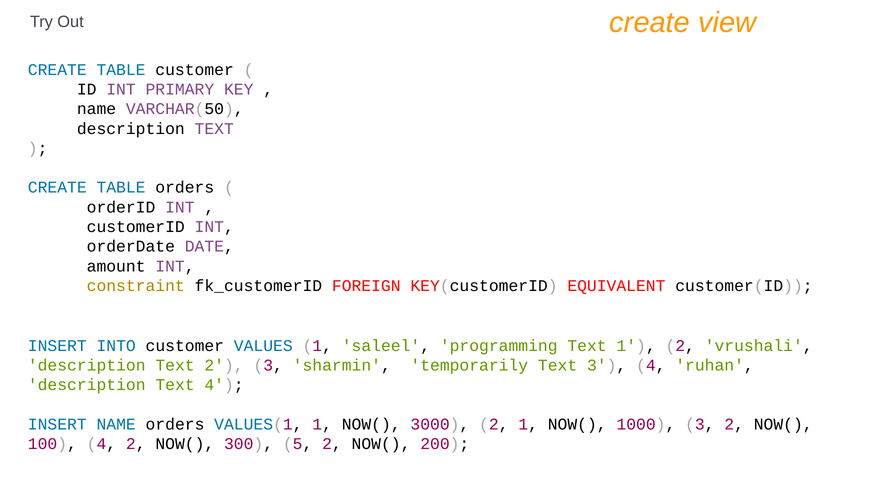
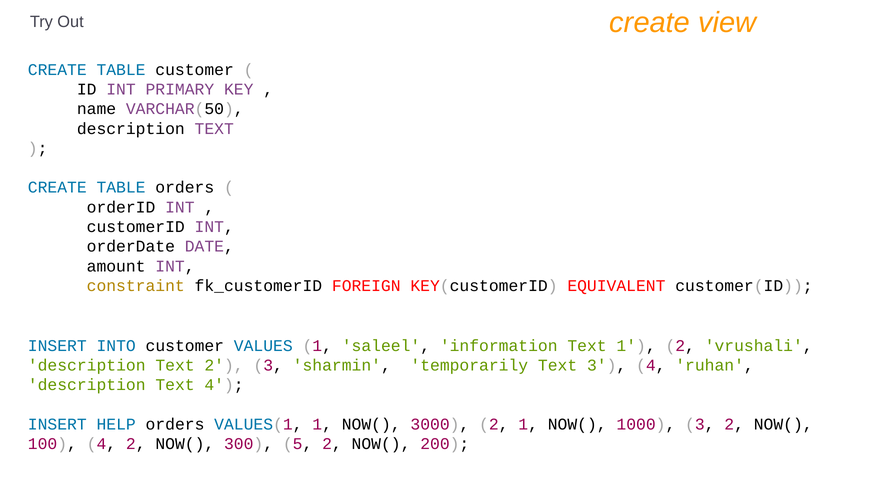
programming: programming -> information (499, 345)
INSERT NAME: NAME -> HELP (116, 424)
